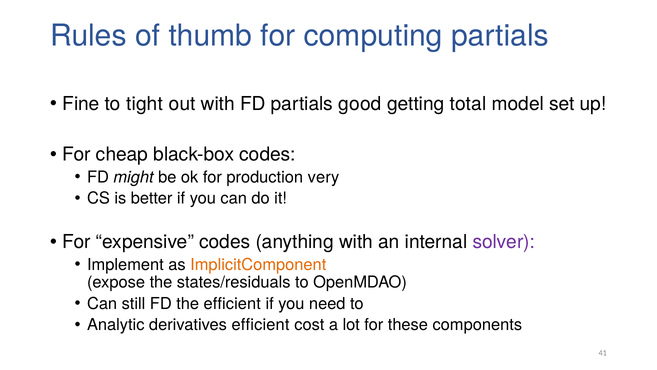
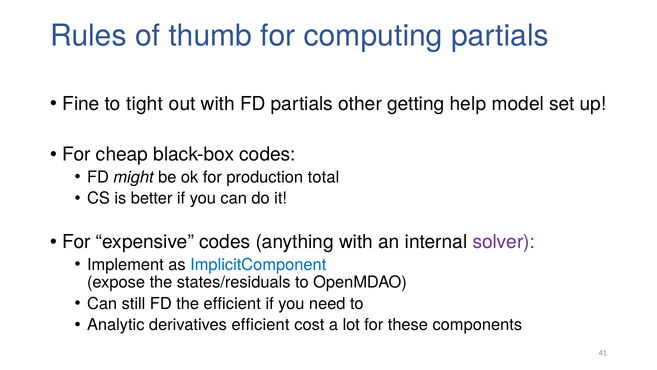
good: good -> other (360, 104)
total: total -> help (468, 104)
very: very -> total (323, 177)
ImplicitComponent colour: orange -> blue (258, 264)
